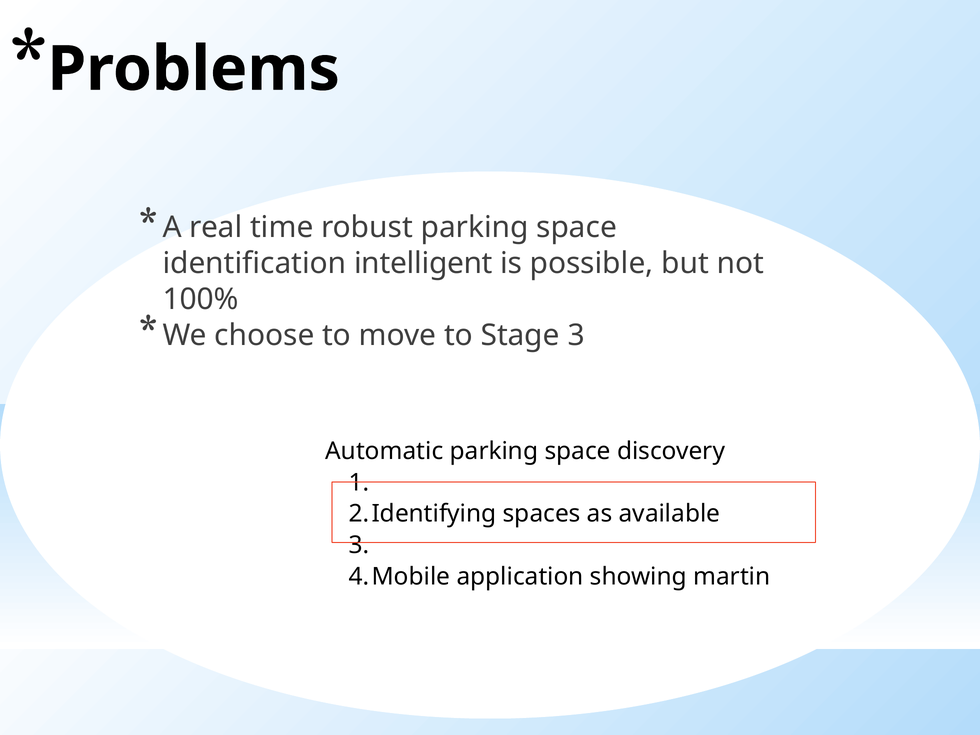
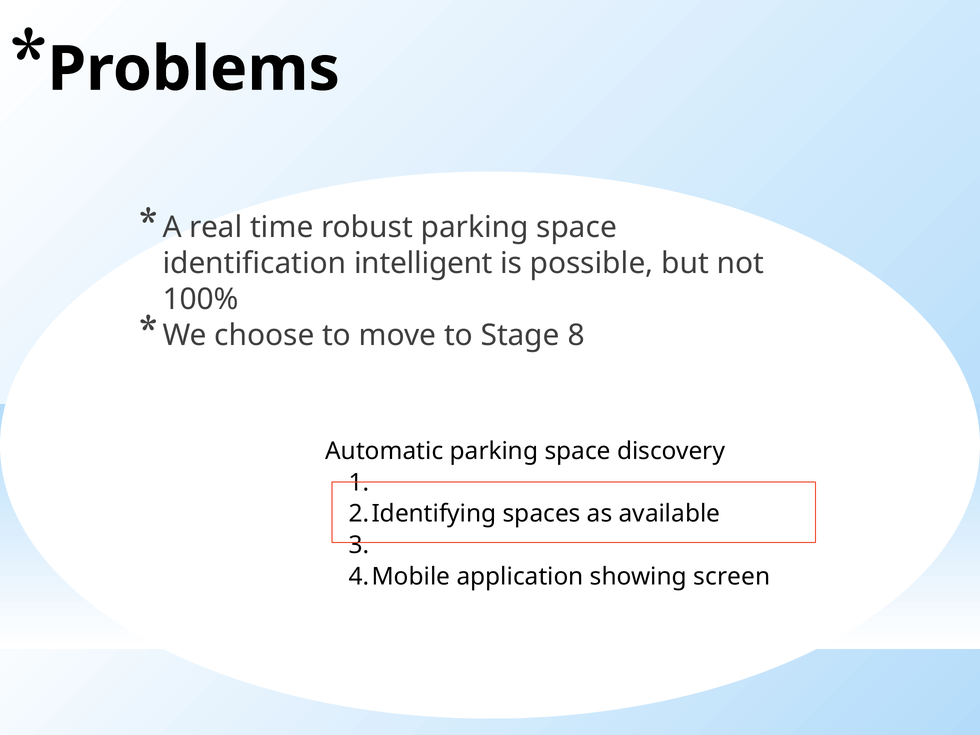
Stage 3: 3 -> 8 (576, 335)
martin: martin -> screen (732, 577)
